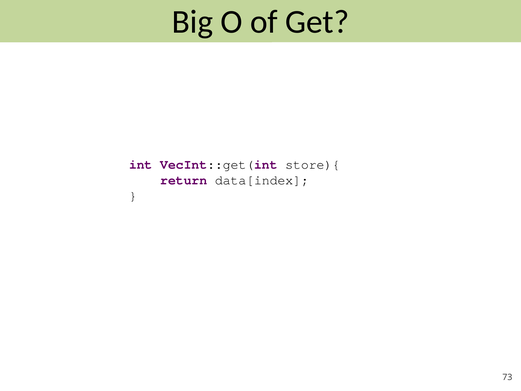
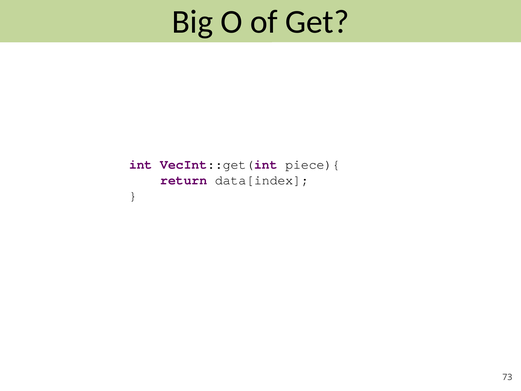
store){: store){ -> piece){ (313, 165)
